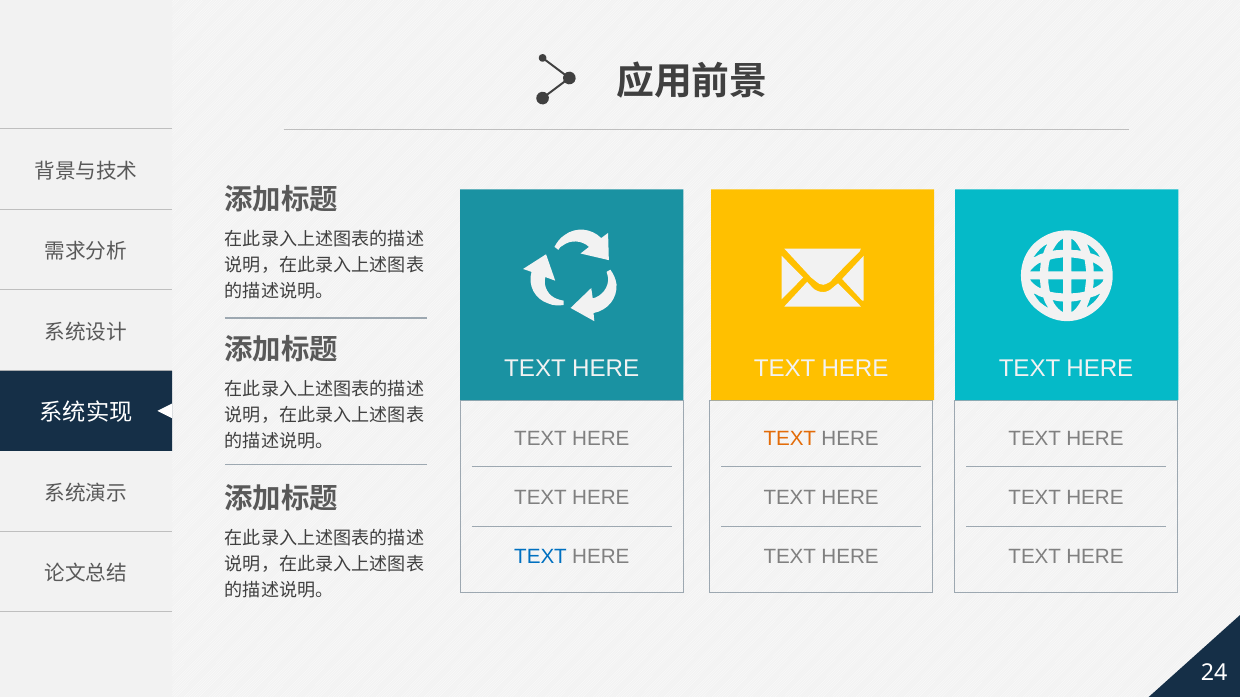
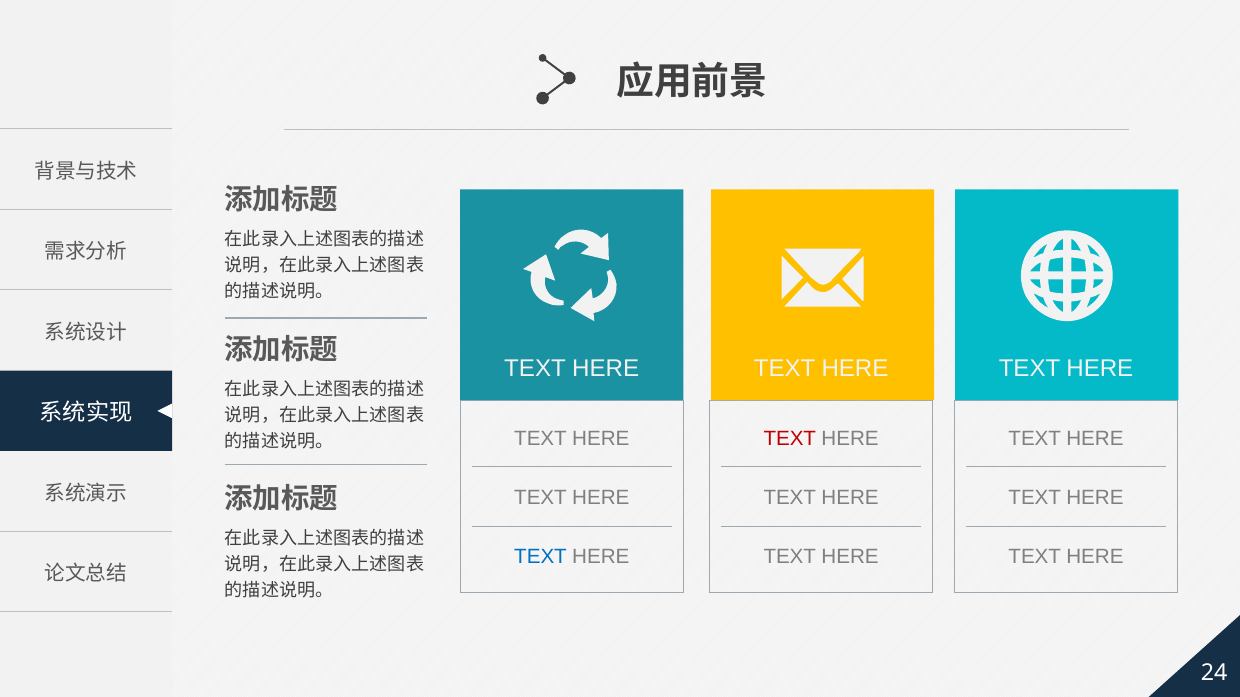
TEXT colour: orange -> red (790, 439)
